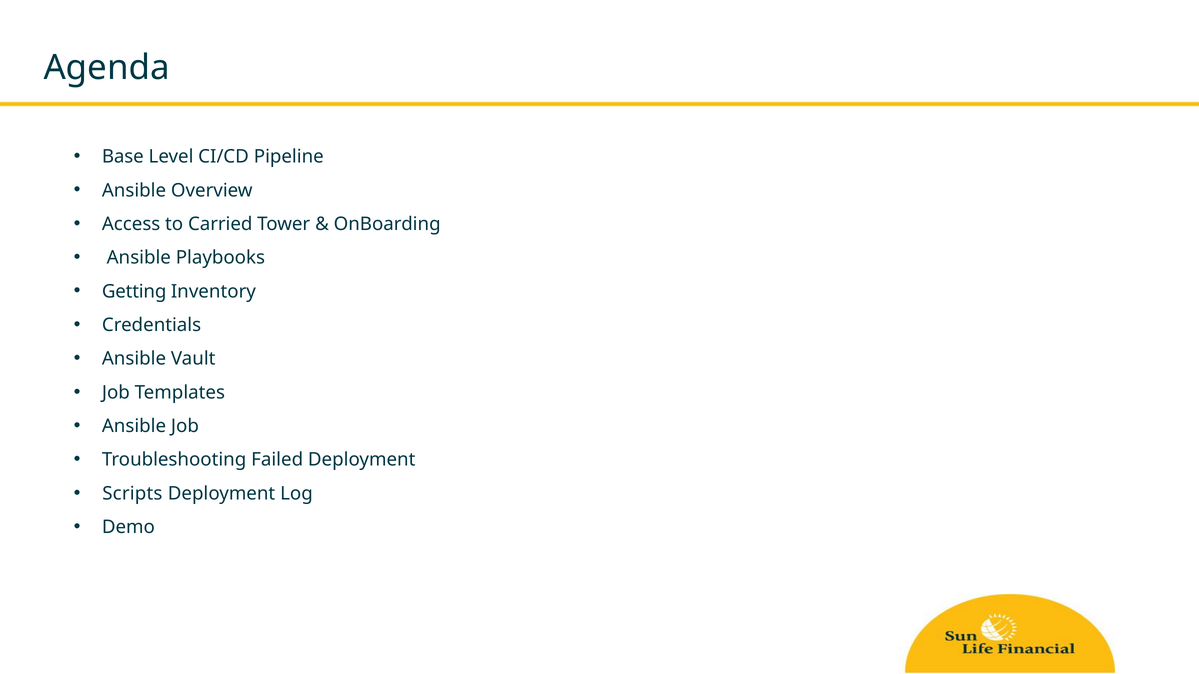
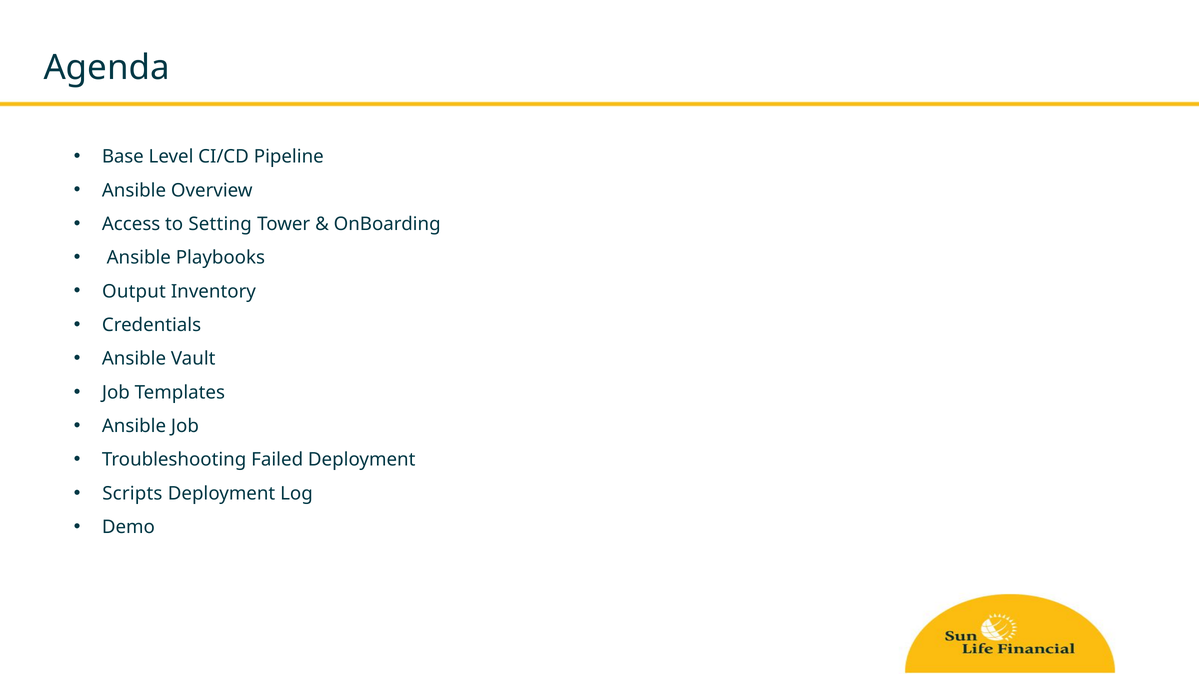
Carried: Carried -> Setting (220, 224)
Getting: Getting -> Output (134, 292)
